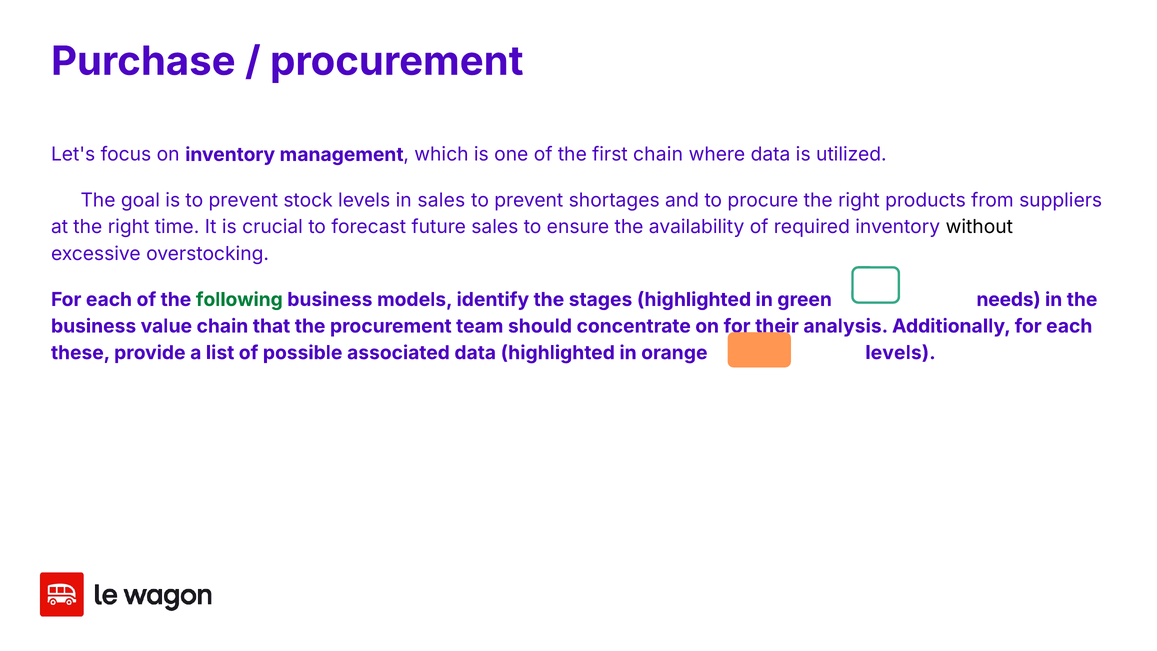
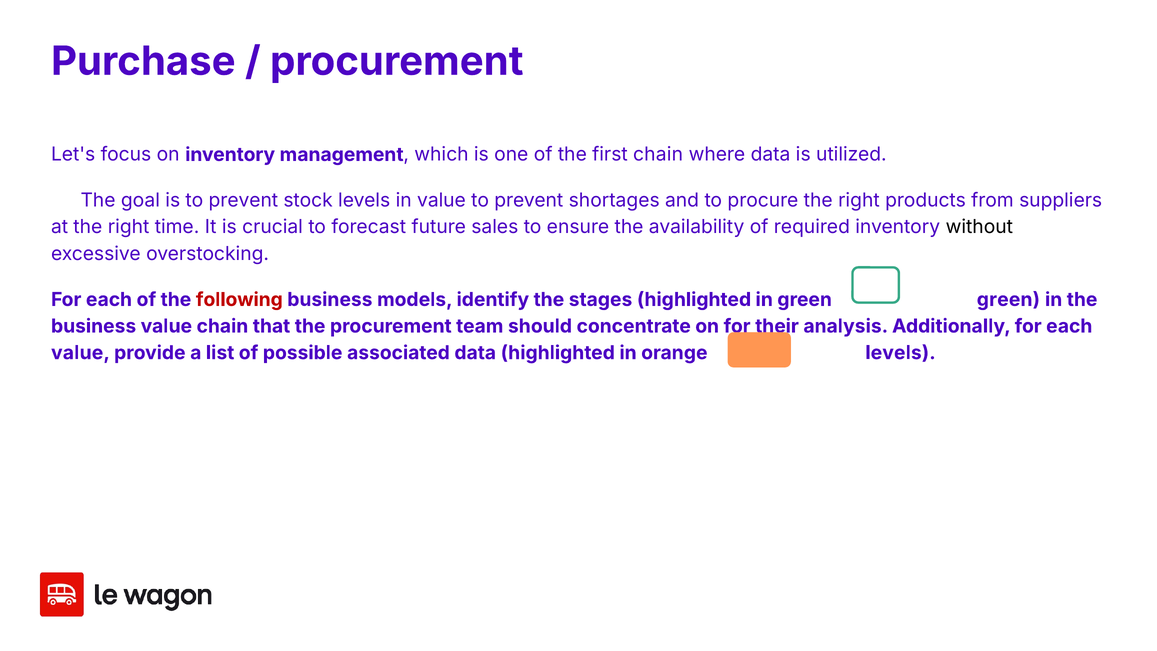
in sales: sales -> value (441, 200)
following colour: green -> red (239, 300)
green needs: needs -> green (1008, 300)
these: these -> value (80, 353)
